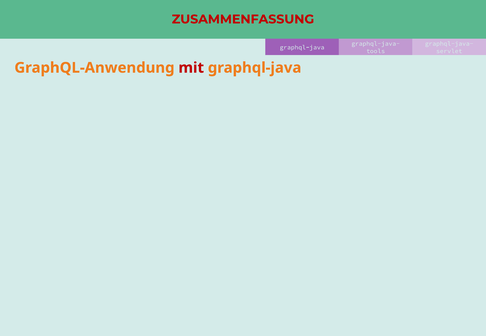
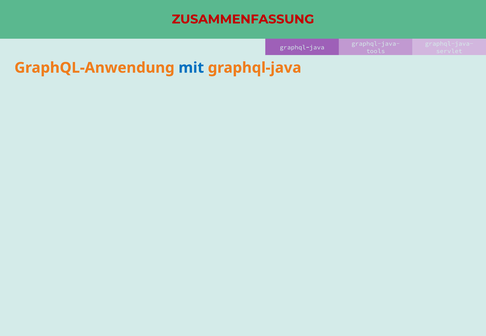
mit colour: red -> blue (191, 68)
